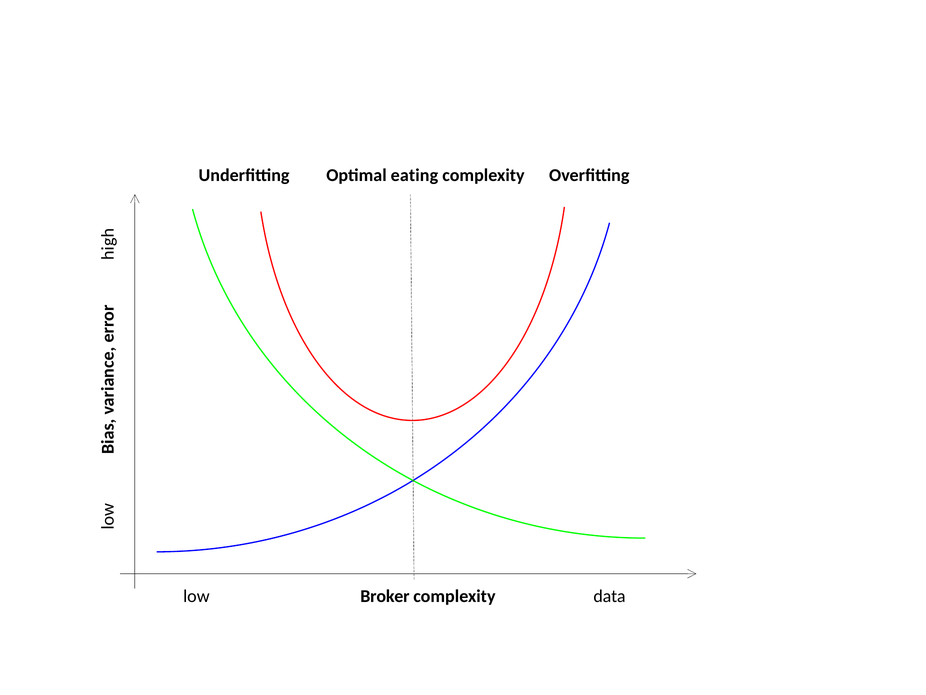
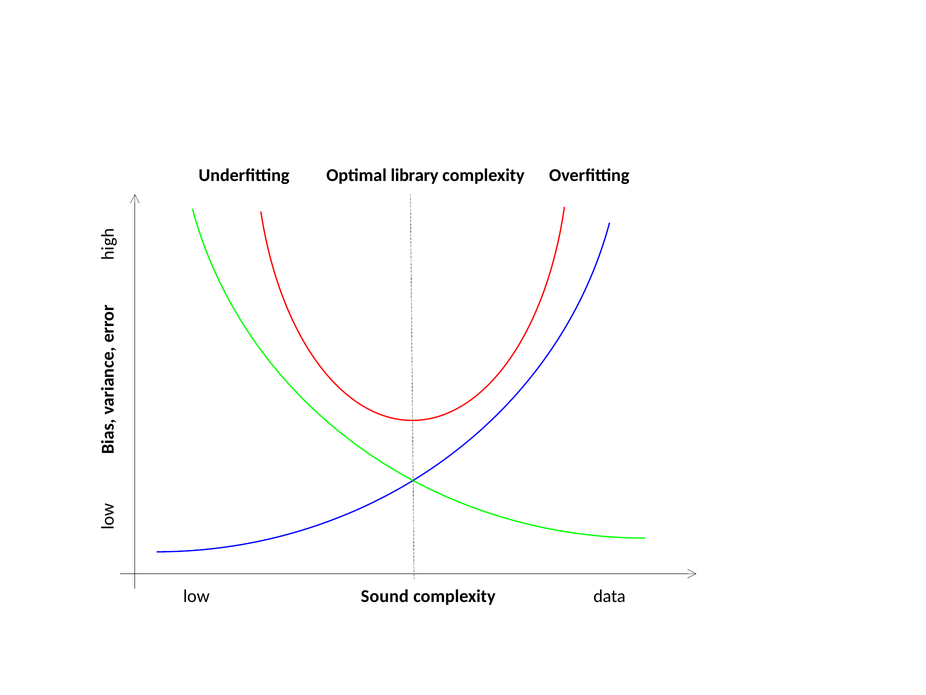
eating: eating -> library (415, 175)
Broker: Broker -> Sound (385, 596)
